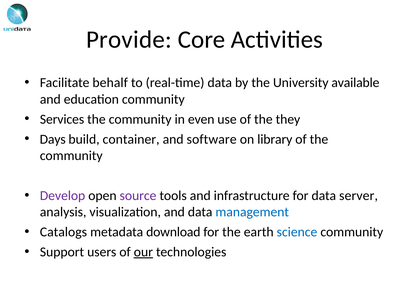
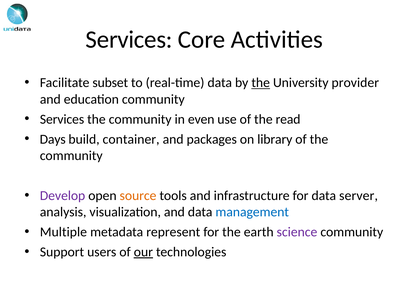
Provide: Provide -> Services (129, 40)
behalf: behalf -> subset (110, 83)
the underline: none -> present (261, 83)
available: available -> provider (355, 83)
they: they -> read (288, 119)
software: software -> packages (212, 139)
source colour: purple -> orange (138, 195)
Catalogs: Catalogs -> Multiple (63, 232)
download: download -> represent (173, 232)
science colour: blue -> purple (297, 232)
